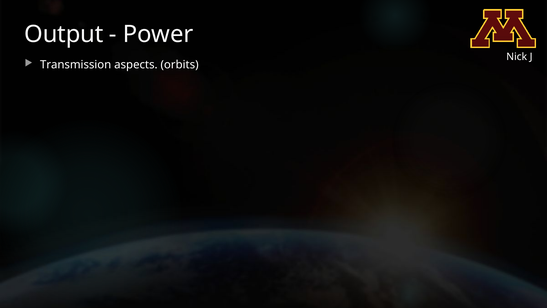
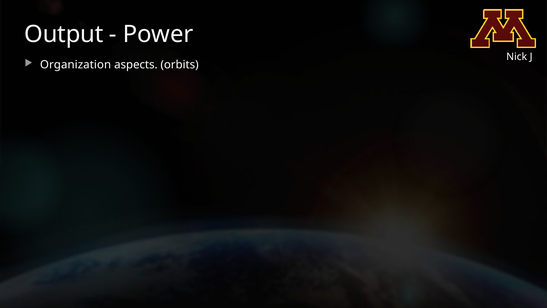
Transmission: Transmission -> Organization (76, 65)
